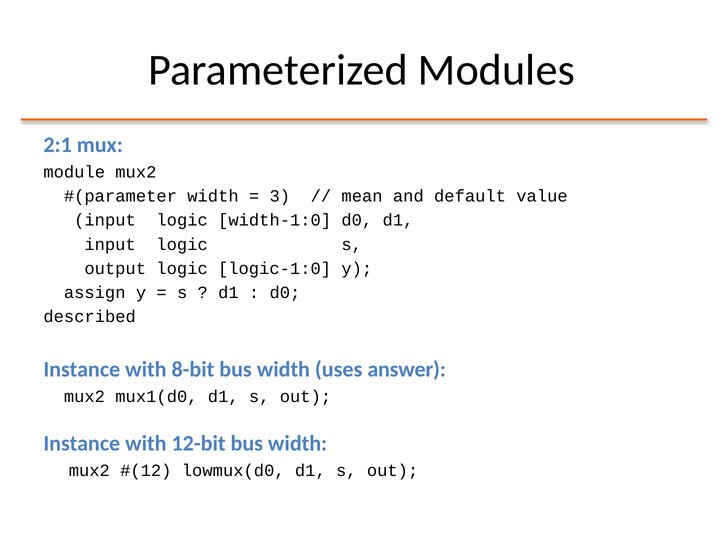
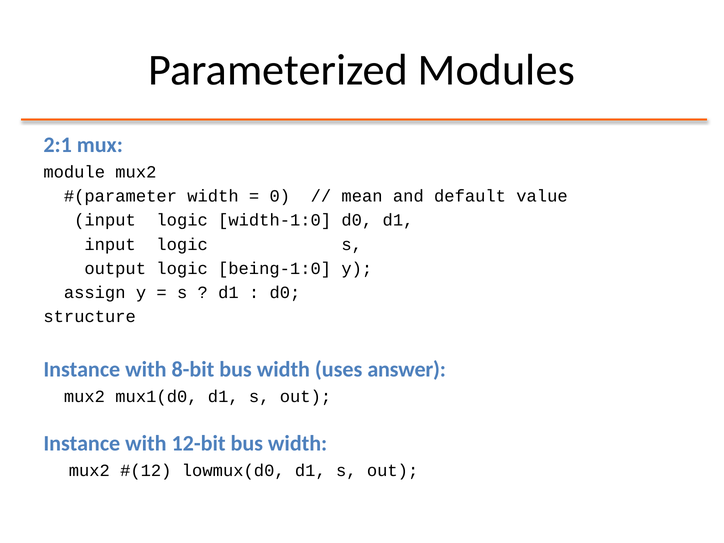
3: 3 -> 0 (280, 196)
logic-1:0: logic-1:0 -> being-1:0 (275, 269)
described: described -> structure (90, 317)
